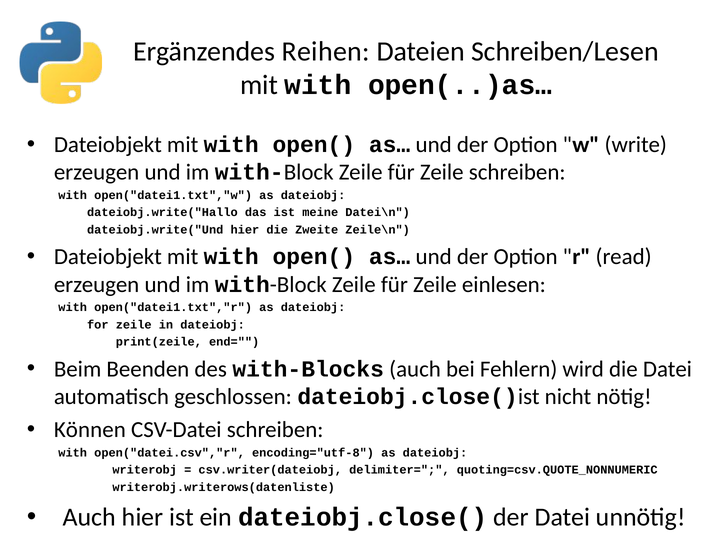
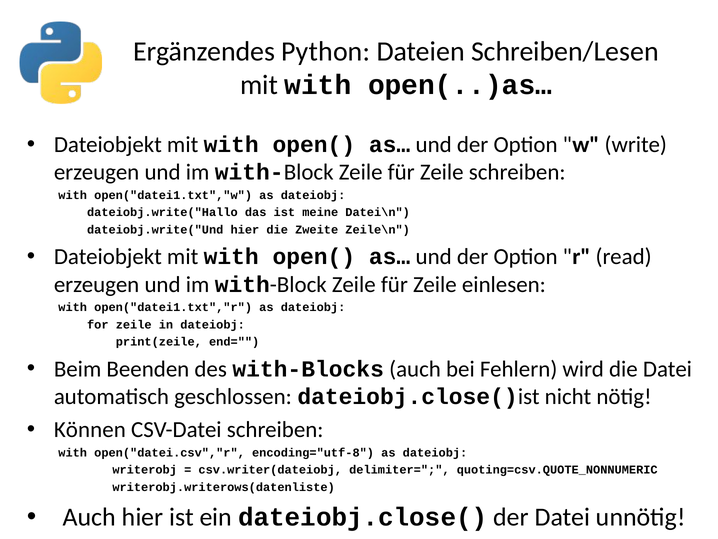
Reihen: Reihen -> Python (326, 52)
